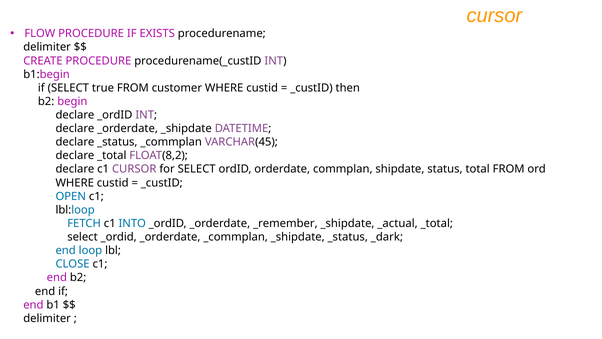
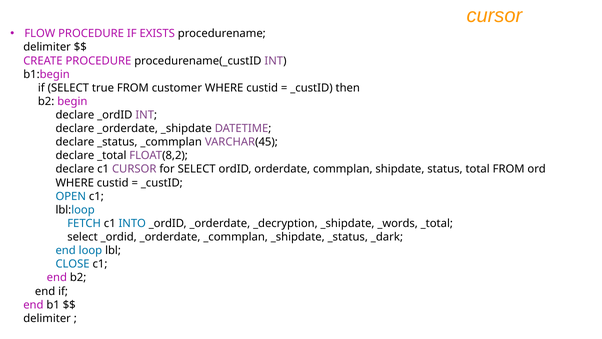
_remember: _remember -> _decryption (285, 223)
_actual: _actual -> _words (398, 223)
